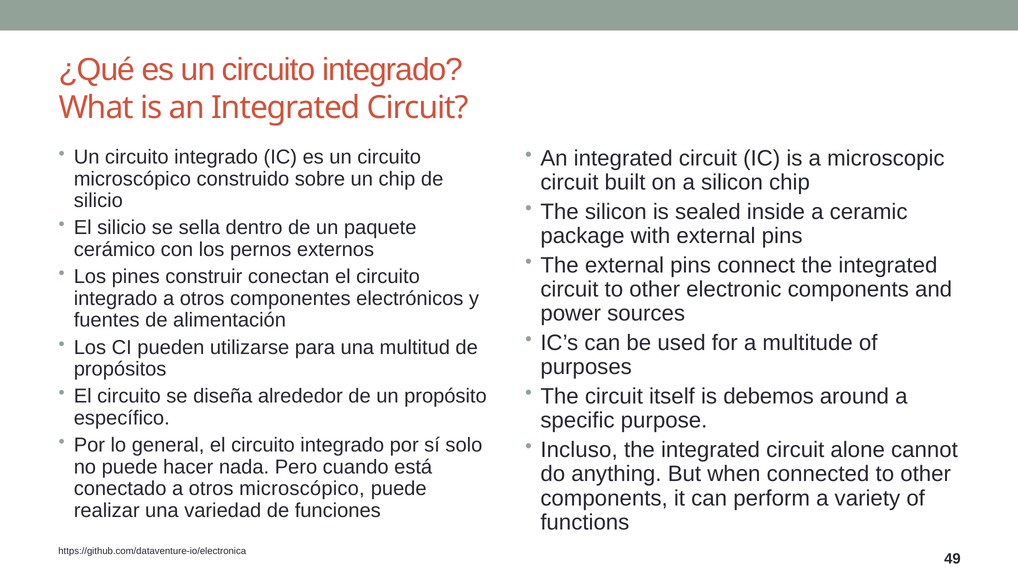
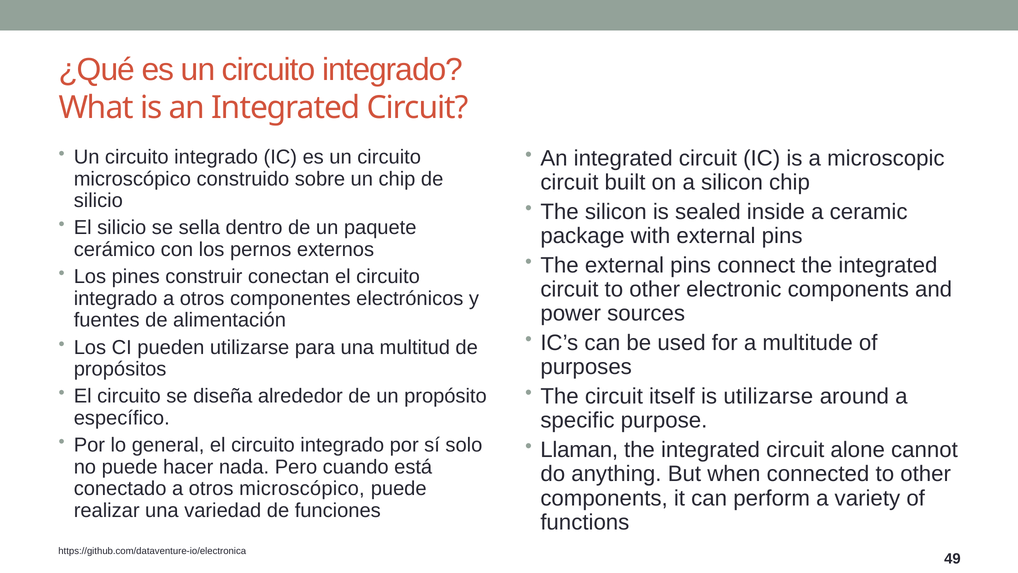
is debemos: debemos -> utilizarse (768, 396)
Incluso: Incluso -> Llaman (579, 450)
